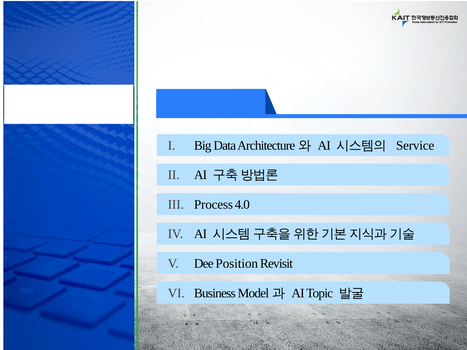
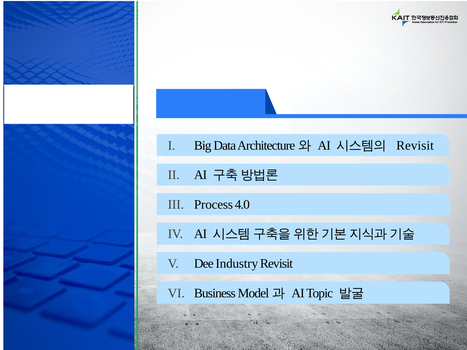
Service: Service -> Revisit (415, 146)
Position: Position -> Industry (237, 264)
